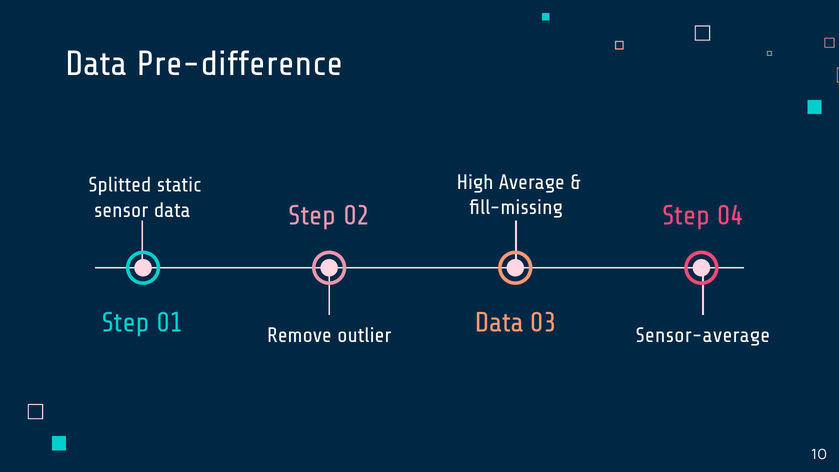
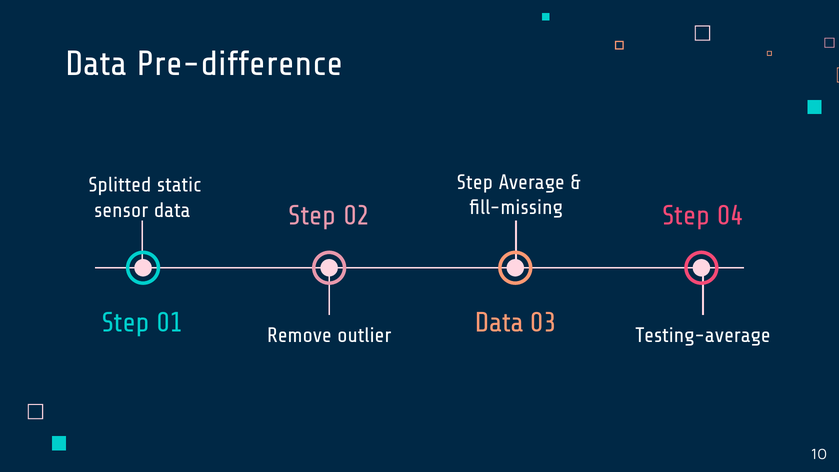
High: High -> Step (475, 182)
Sensor-average: Sensor-average -> Testing-average (703, 335)
